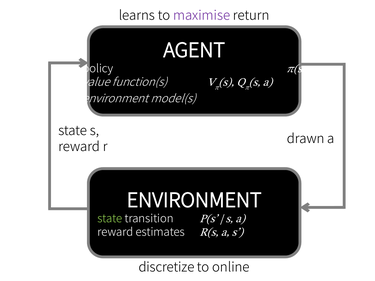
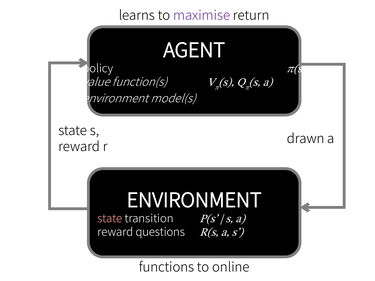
state colour: light green -> pink (110, 219)
estimates: estimates -> questions (160, 232)
discretize: discretize -> functions (166, 267)
